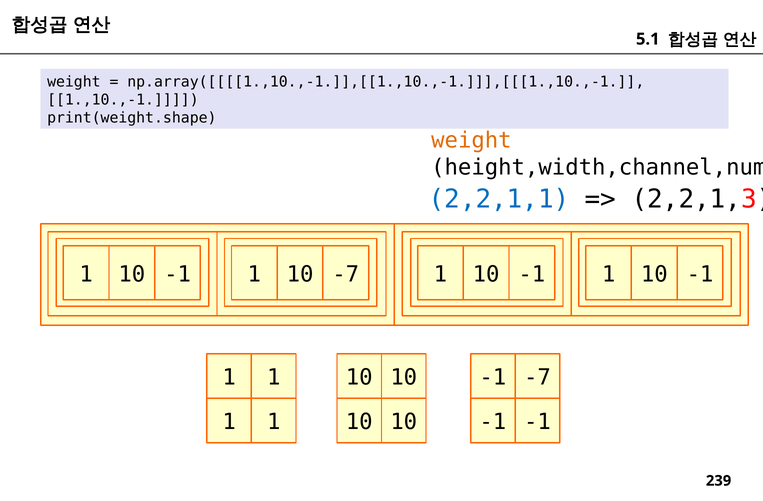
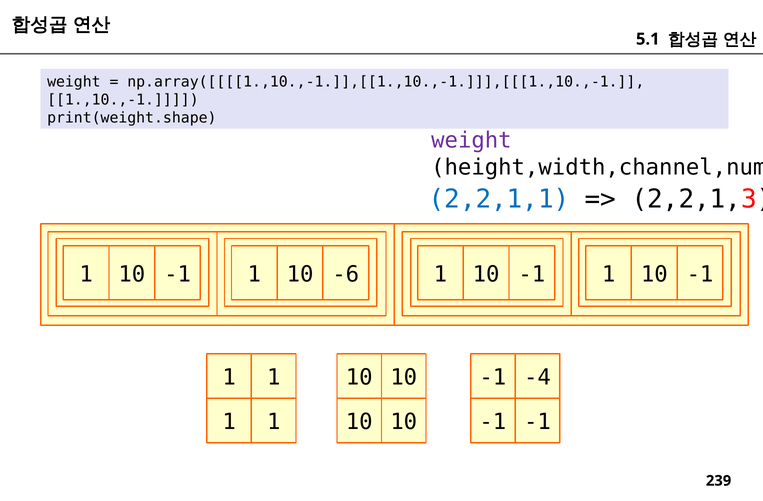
weight colour: orange -> purple (471, 141)
10 -7: -7 -> -6 (346, 274)
-1 -7: -7 -> -4 (537, 378)
